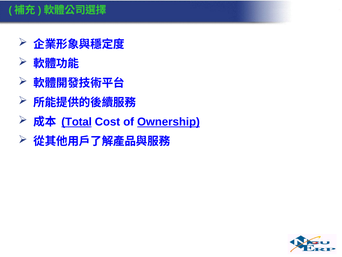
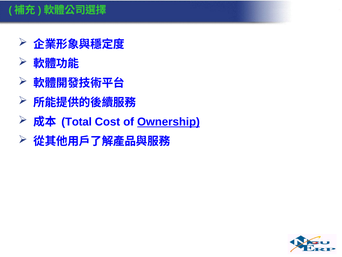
Total underline: present -> none (77, 122)
